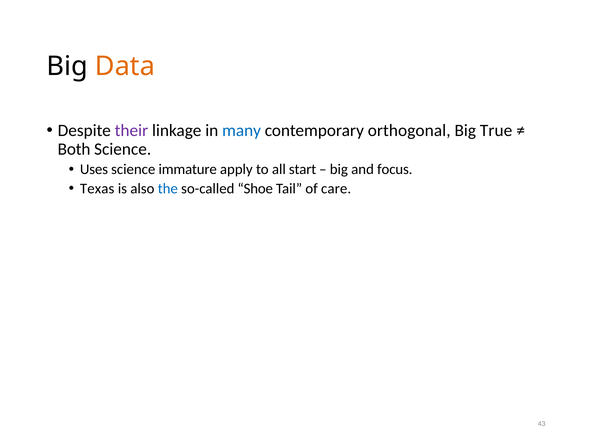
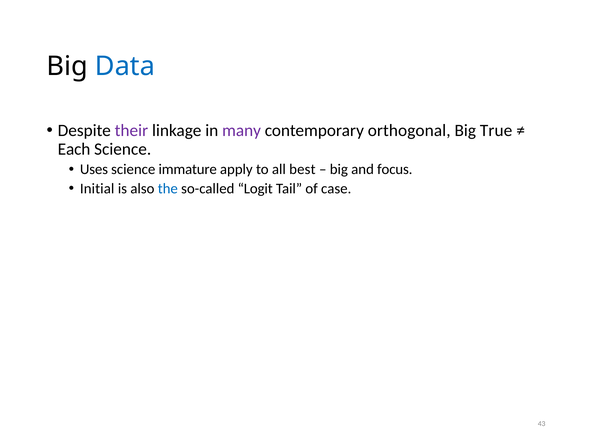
Data colour: orange -> blue (125, 66)
many colour: blue -> purple (242, 130)
Both: Both -> Each (74, 149)
start: start -> best (302, 169)
Texas: Texas -> Initial (97, 188)
Shoe: Shoe -> Logit (255, 188)
care: care -> case (336, 188)
